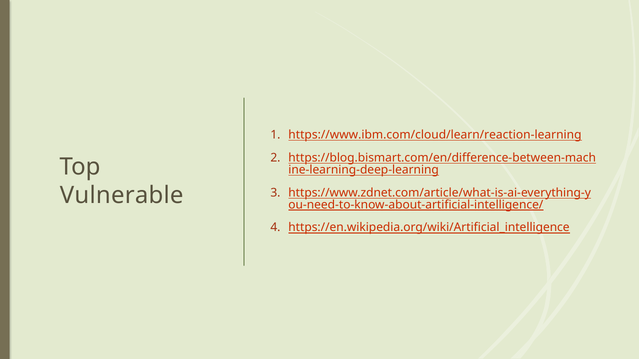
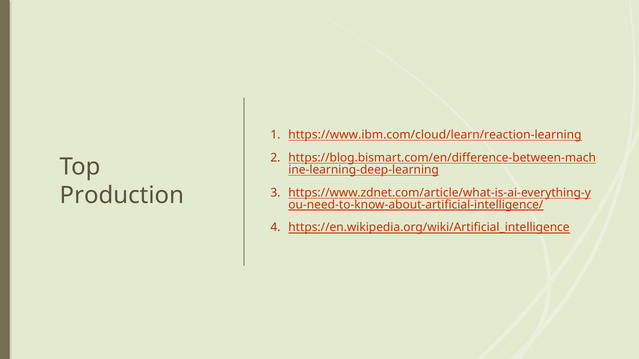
Vulnerable: Vulnerable -> Production (122, 196)
